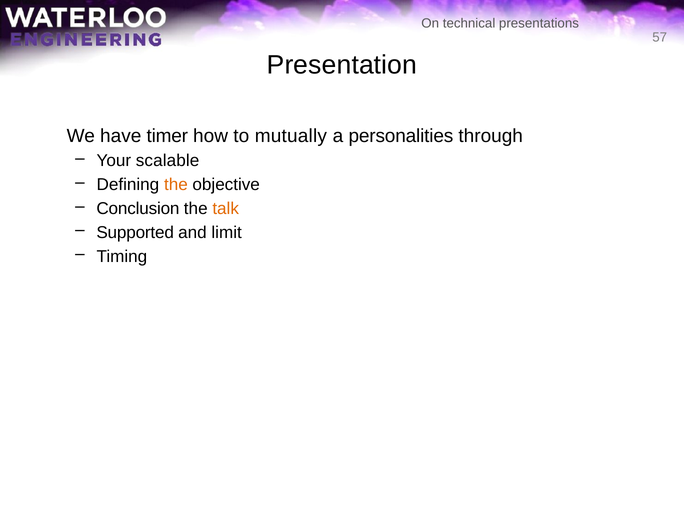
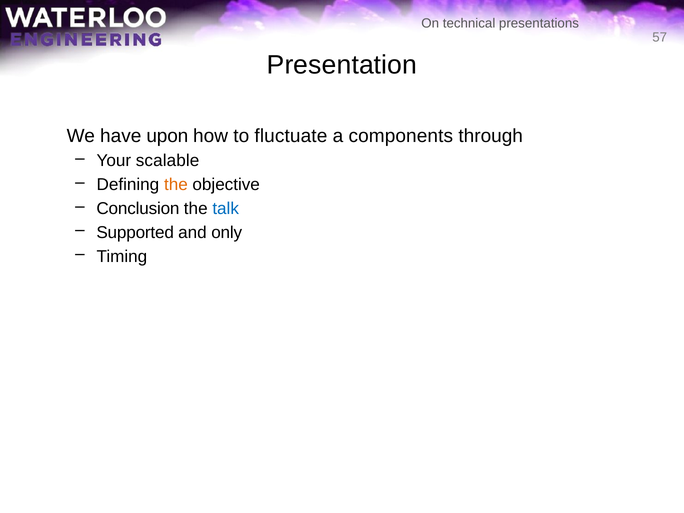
timer: timer -> upon (167, 136)
mutually: mutually -> fluctuate (291, 136)
personalities: personalities -> components (401, 136)
talk colour: orange -> blue (226, 209)
limit: limit -> only (227, 233)
